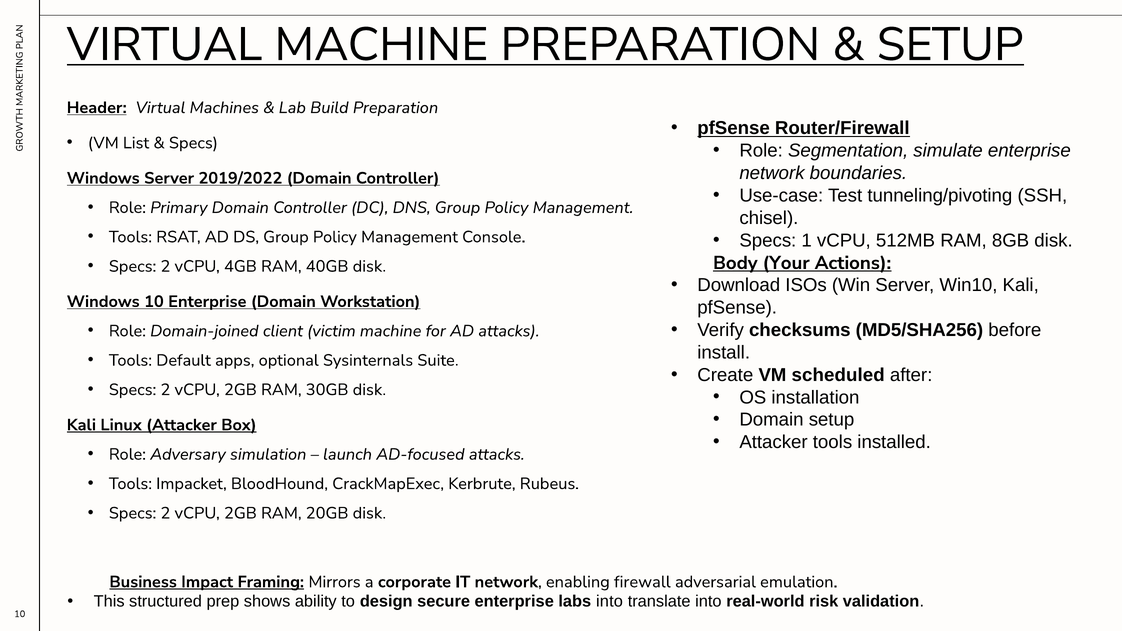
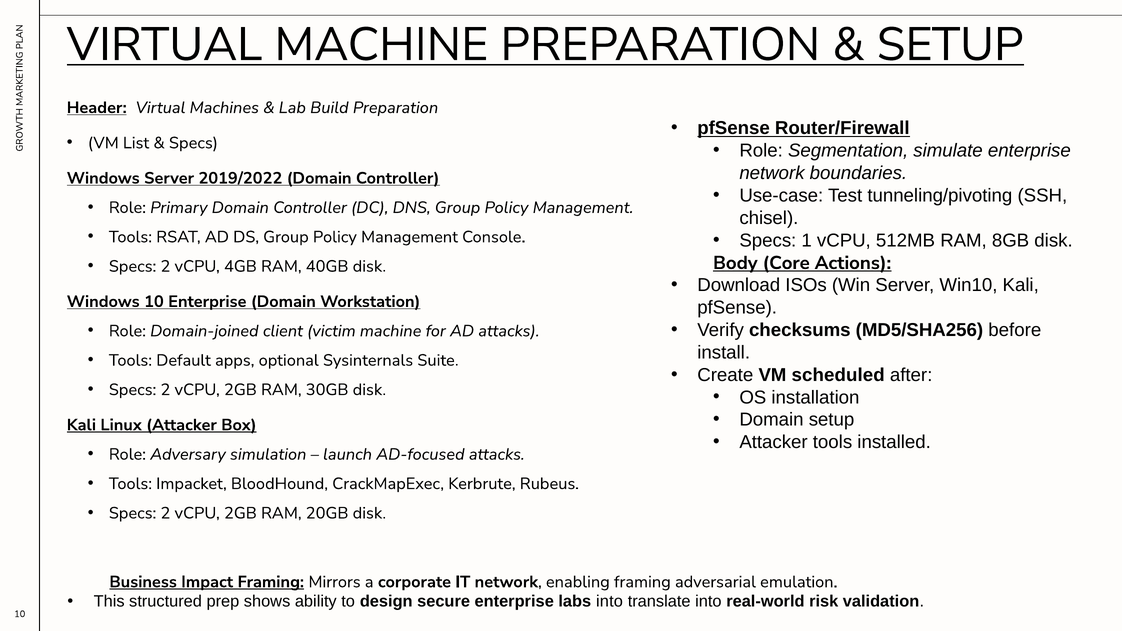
Your: Your -> Core (786, 263)
enabling firewall: firewall -> framing (642, 582)
